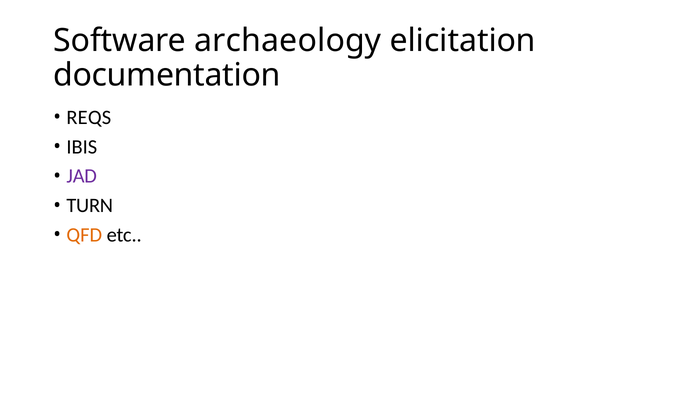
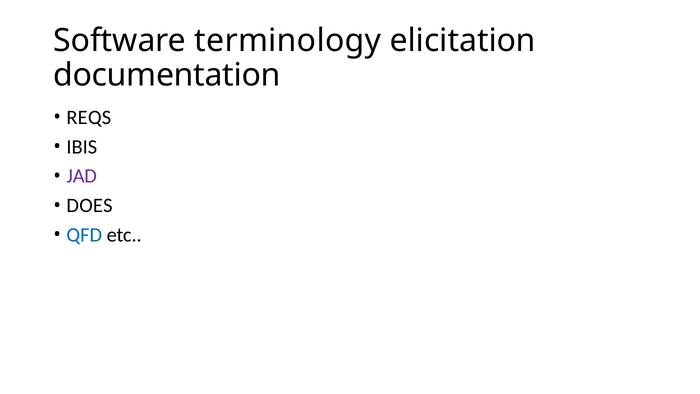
archaeology: archaeology -> terminology (288, 40)
TURN: TURN -> DOES (90, 205)
QFD colour: orange -> blue (84, 235)
